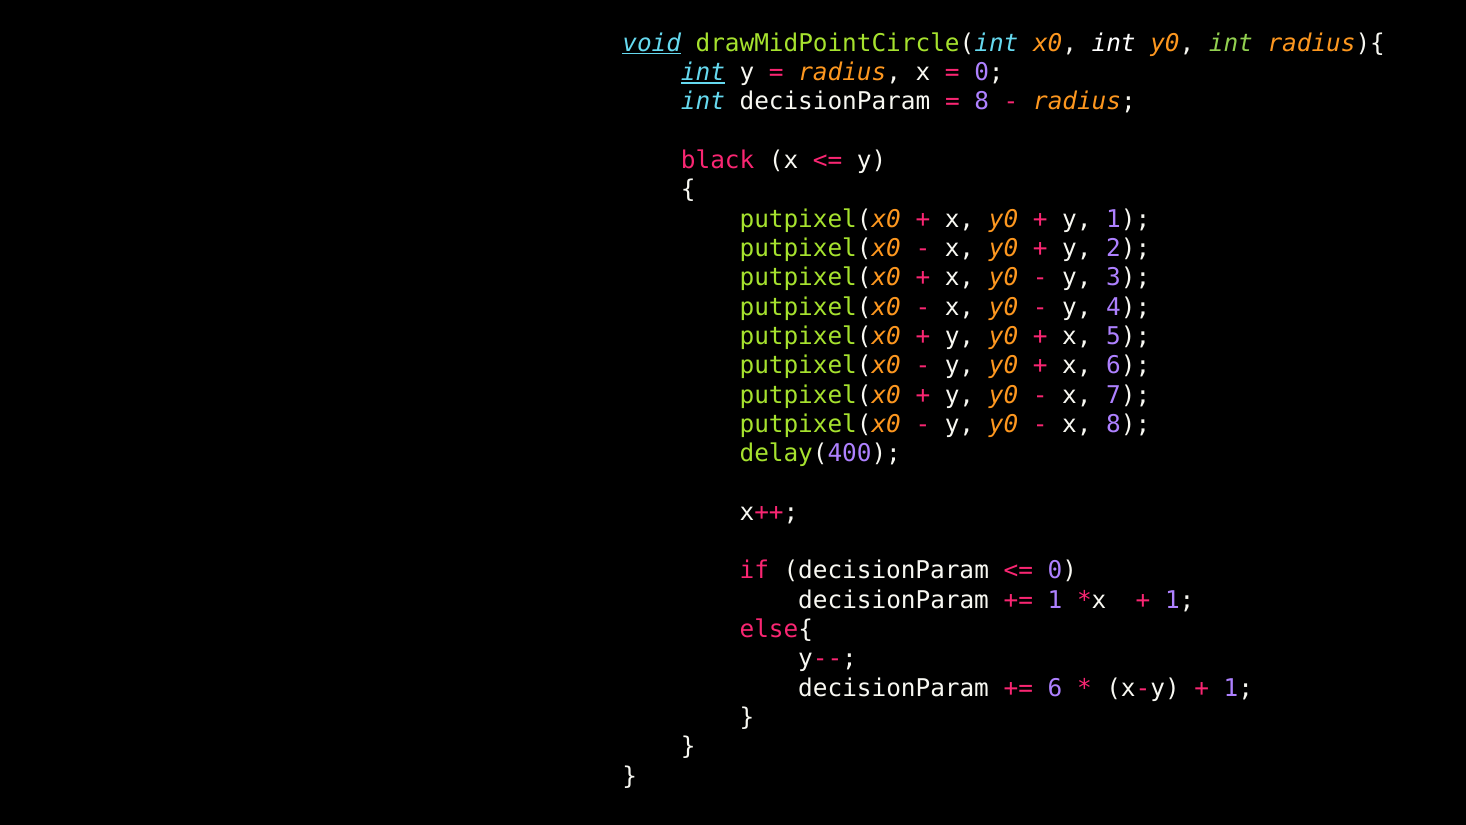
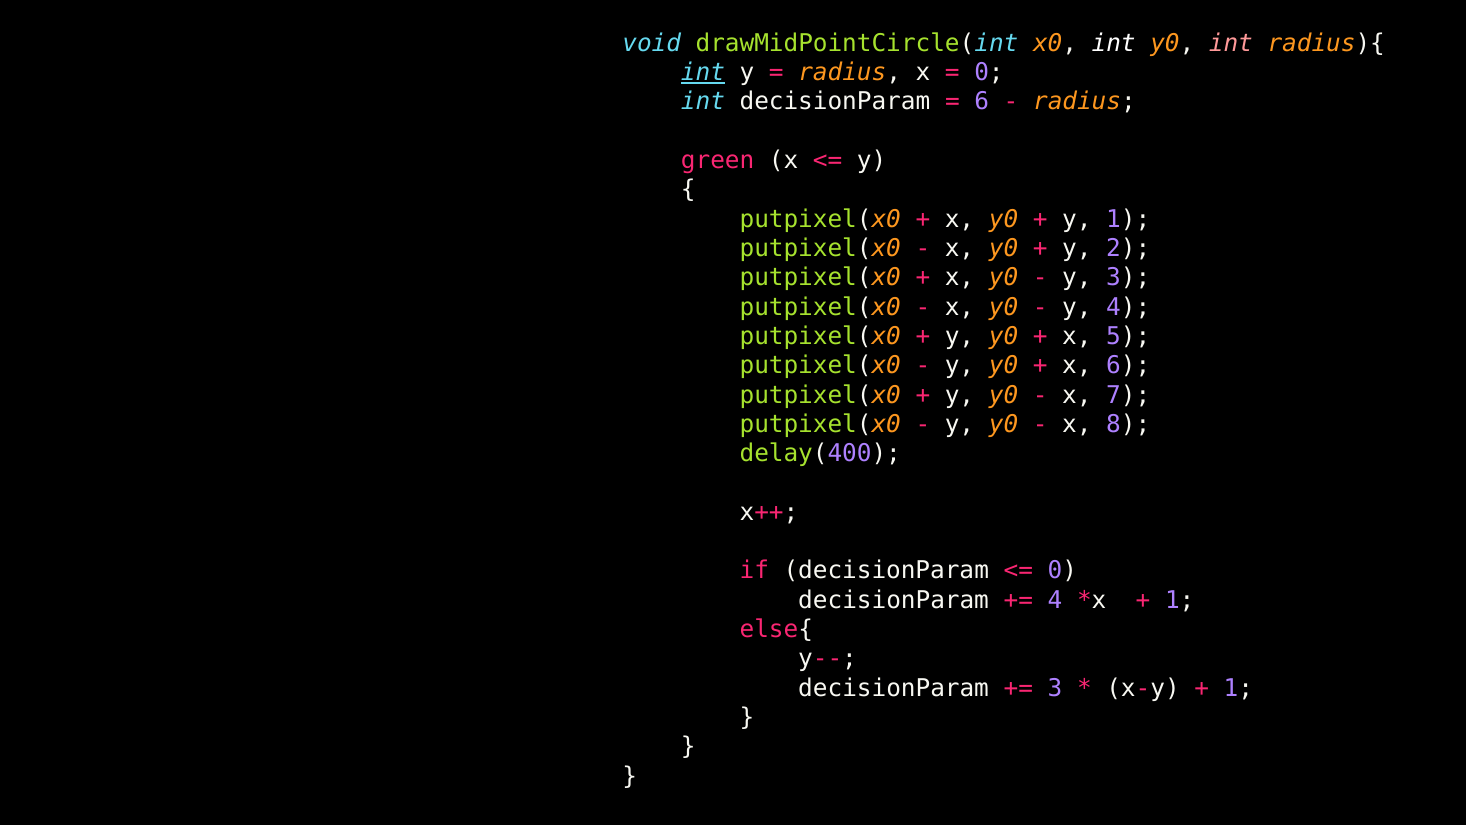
void underline: present -> none (652, 43)
int colour: light green -> pink (1231, 43)
8: 8 -> 6 (982, 102)
black: black -> green (718, 160)
1: 1 -> 4 (1055, 600)
6: 6 -> 3 (1055, 688)
